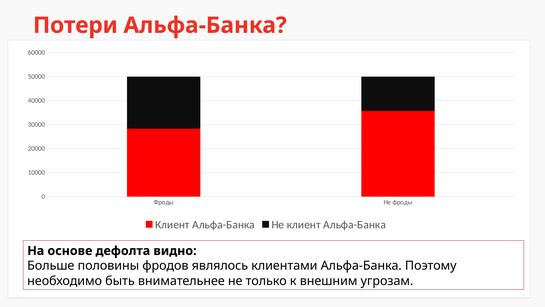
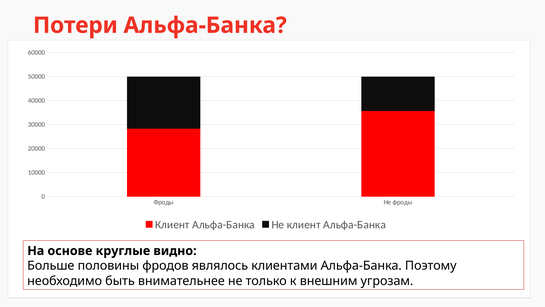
дефолта: дефолта -> круглые (123, 251)
